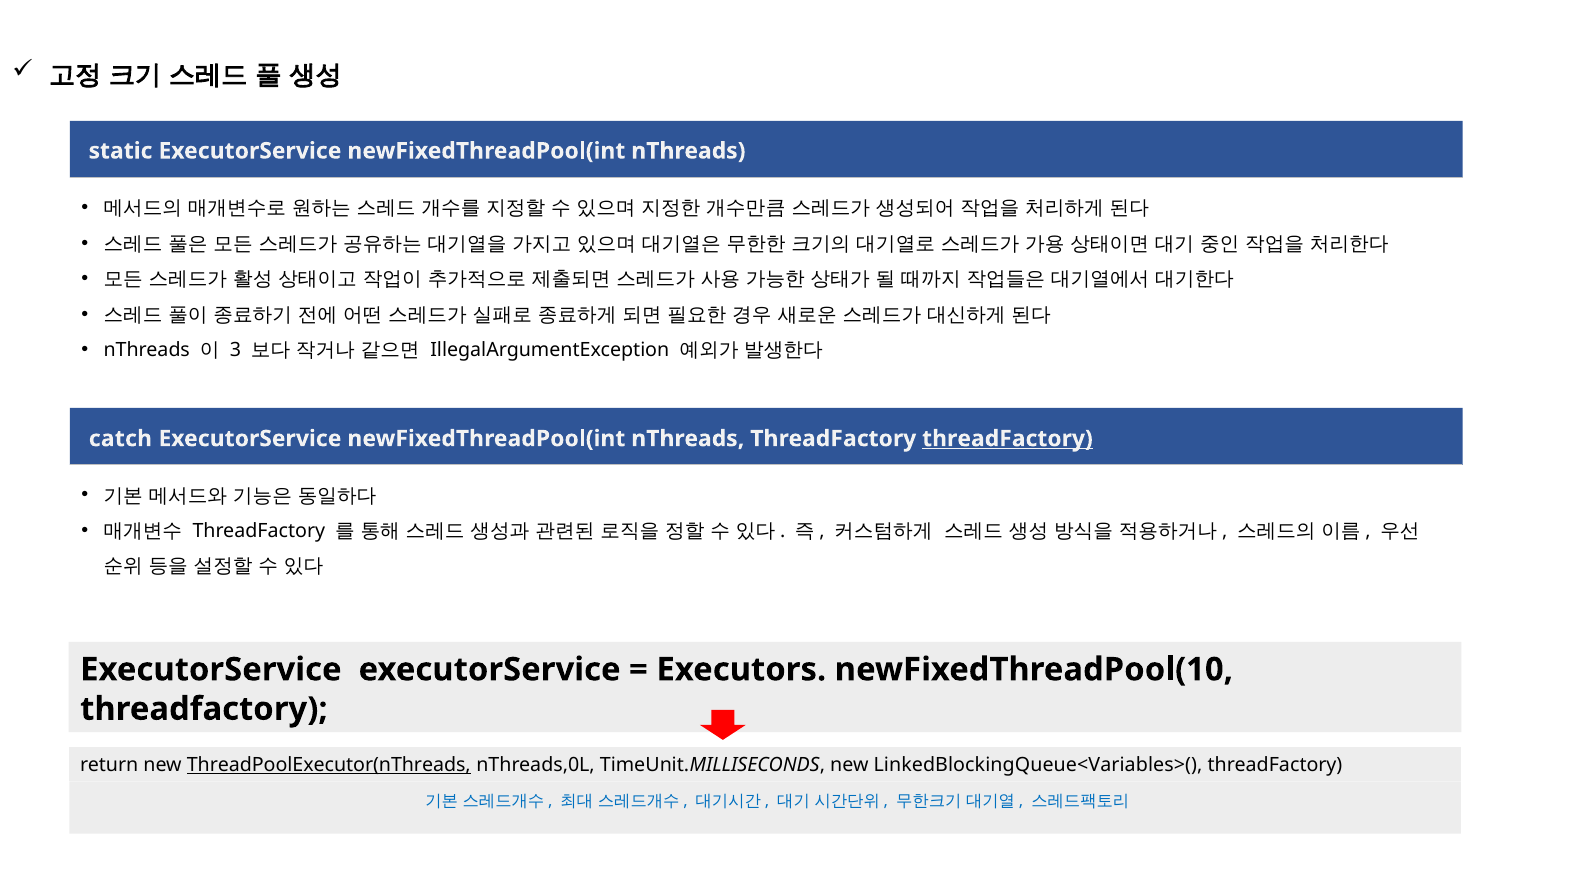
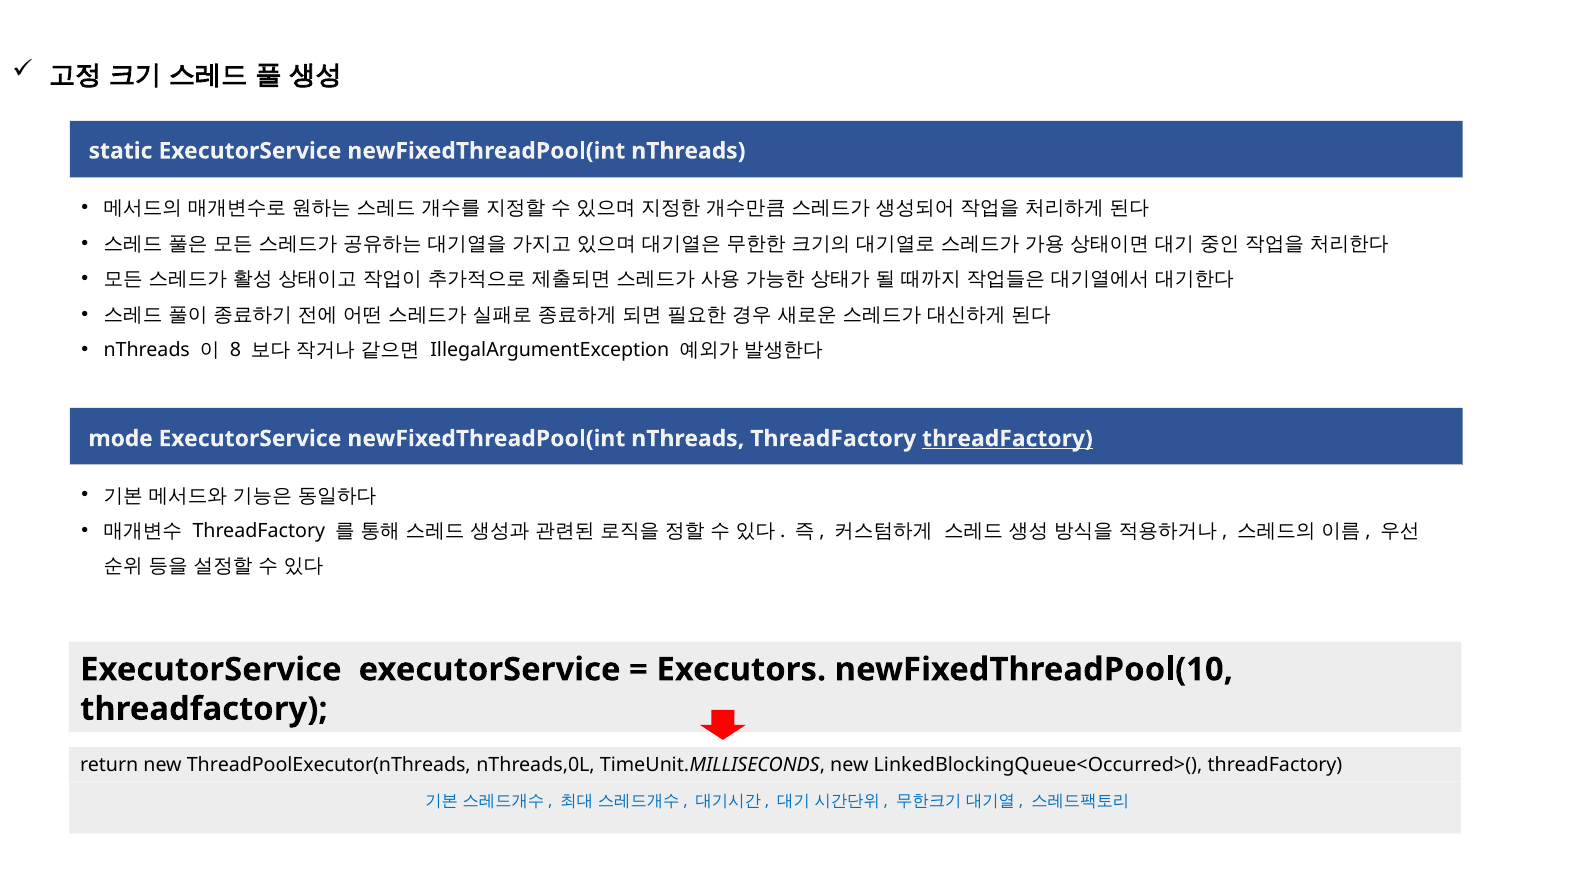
3: 3 -> 8 (236, 350)
catch: catch -> mode (121, 439)
ThreadPoolExecutor(nThreads underline: present -> none (329, 765)
LinkedBlockingQueue<Variables>(: LinkedBlockingQueue<Variables>( -> LinkedBlockingQueue<Occurred>( (1038, 765)
